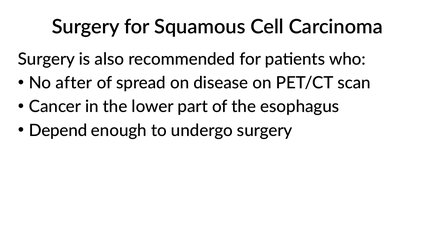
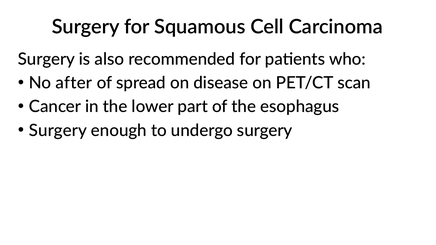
Depend: Depend -> Surgery (58, 131)
